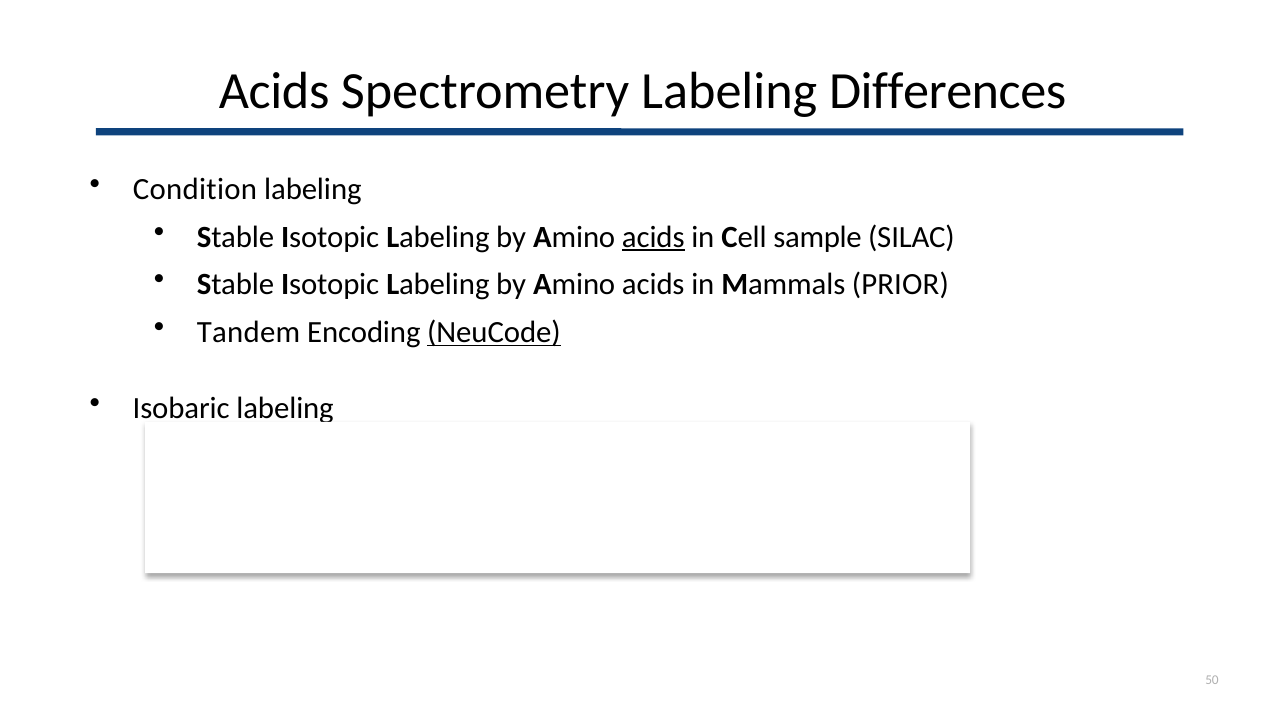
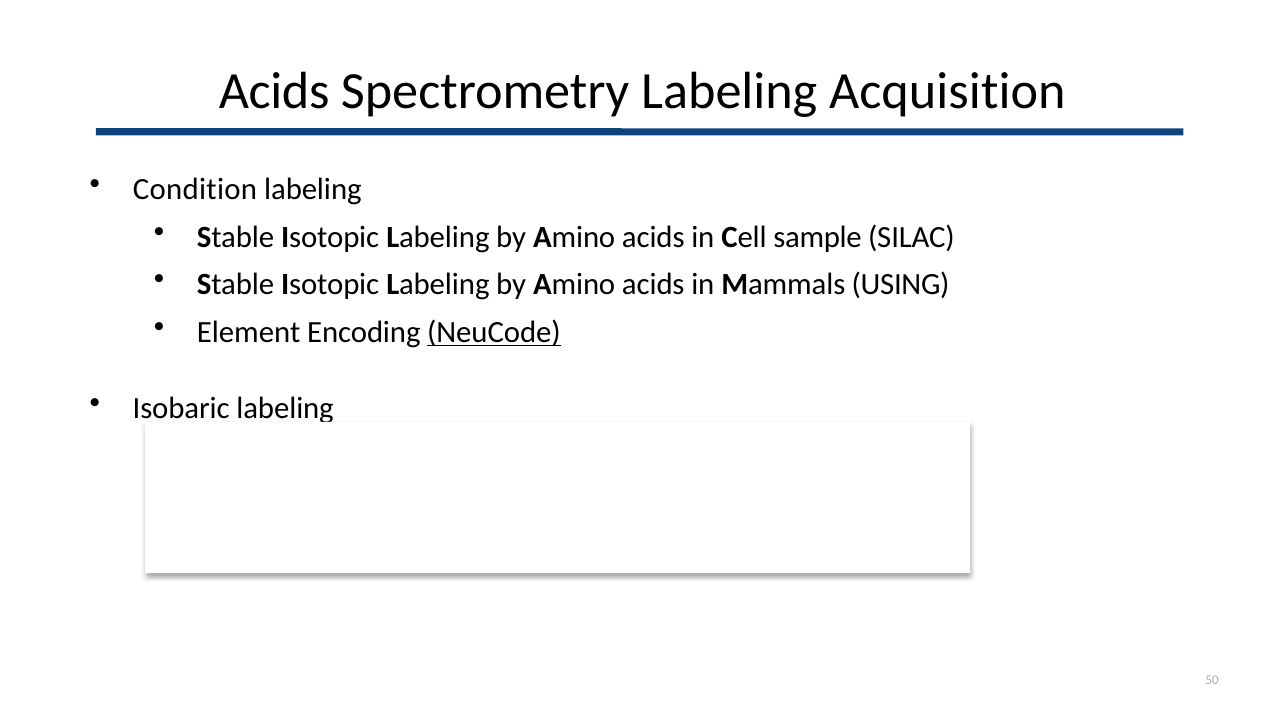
Differences: Differences -> Acquisition (947, 91)
acids underline: present -> none (653, 237)
PRIOR: PRIOR -> USING (901, 284)
Tandem: Tandem -> Element (249, 332)
